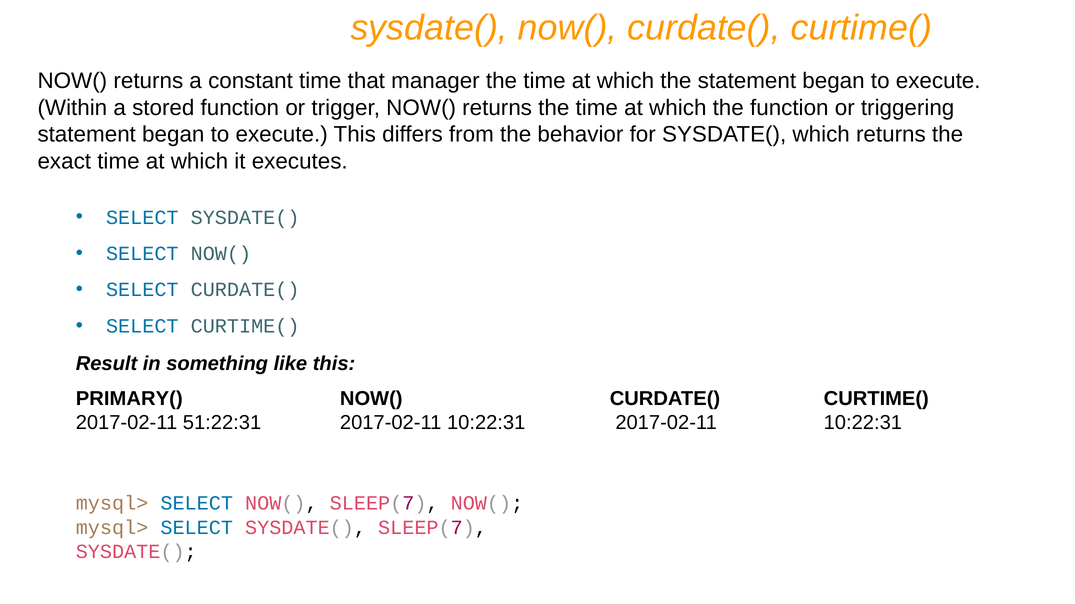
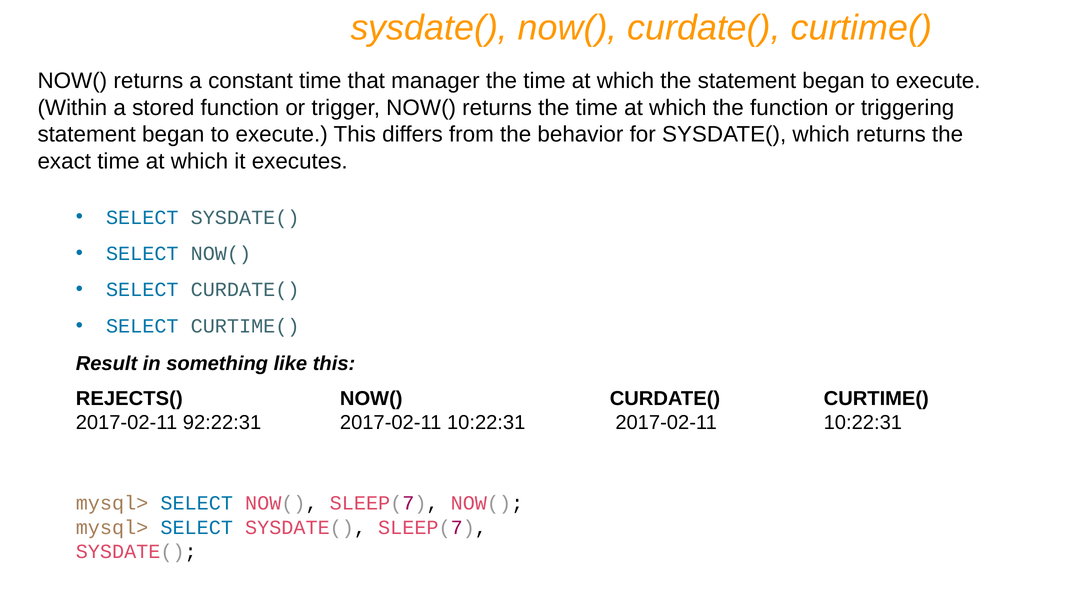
PRIMARY(: PRIMARY( -> REJECTS( (129, 399)
51:22:31: 51:22:31 -> 92:22:31 (222, 423)
